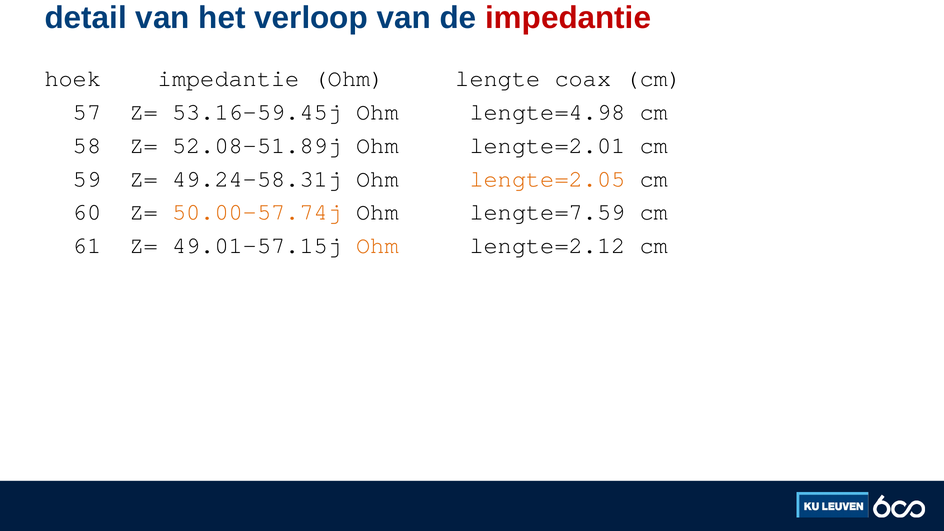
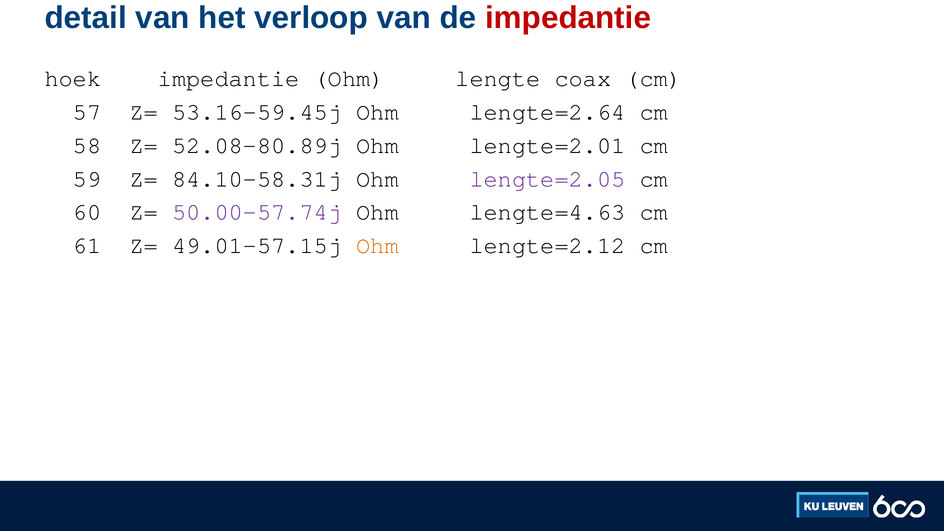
lengte=4.98: lengte=4.98 -> lengte=2.64 (547, 112)
52.08-51.89j: 52.08-51.89j -> 52.08-80.89j (257, 145)
49.24-58.31j: 49.24-58.31j -> 84.10-58.31j (257, 179)
lengte=2.05 colour: orange -> purple (547, 179)
50.00-57.74j colour: orange -> purple (257, 212)
lengte=7.59: lengte=7.59 -> lengte=4.63 (547, 212)
